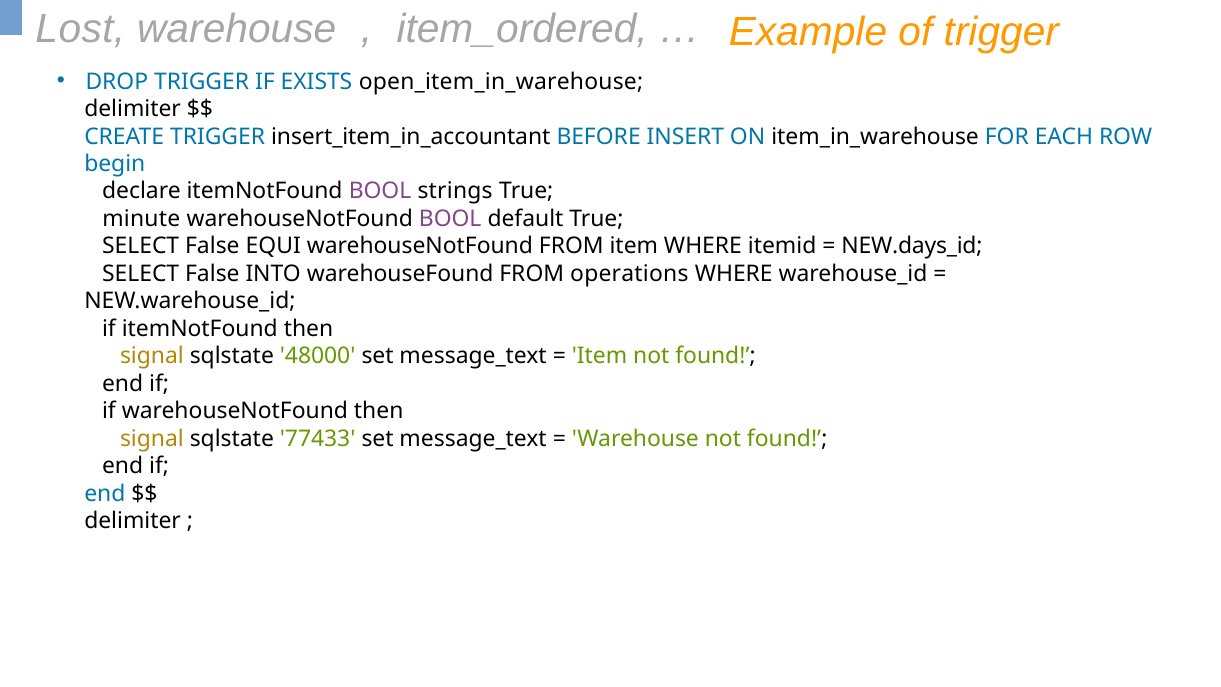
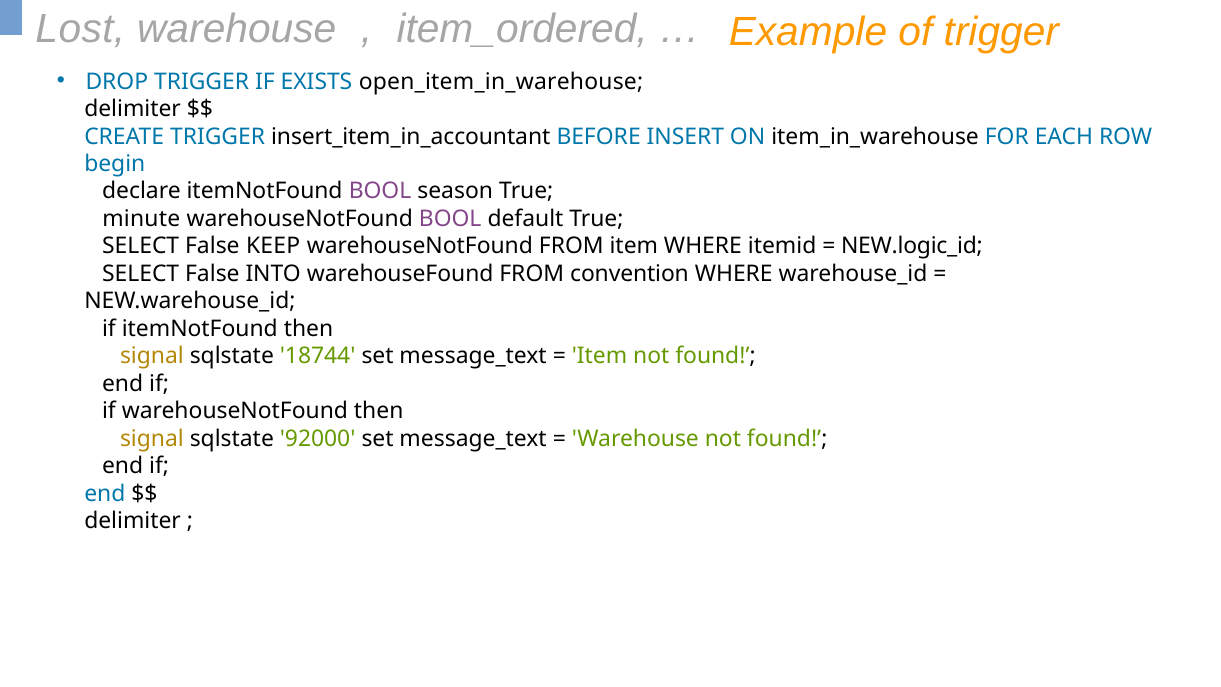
strings: strings -> season (455, 191)
EQUI: EQUI -> KEEP (273, 246)
NEW.days_id: NEW.days_id -> NEW.logic_id (912, 246)
operations: operations -> convention (630, 274)
48000: 48000 -> 18744 (318, 356)
77433: 77433 -> 92000 (318, 439)
